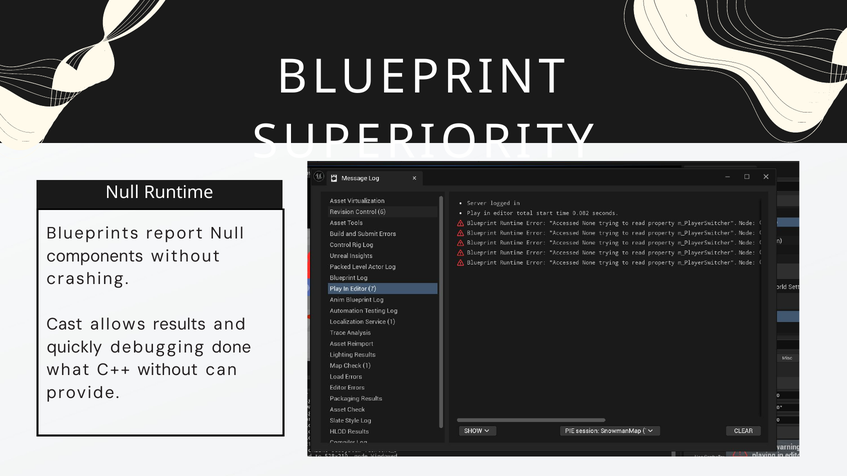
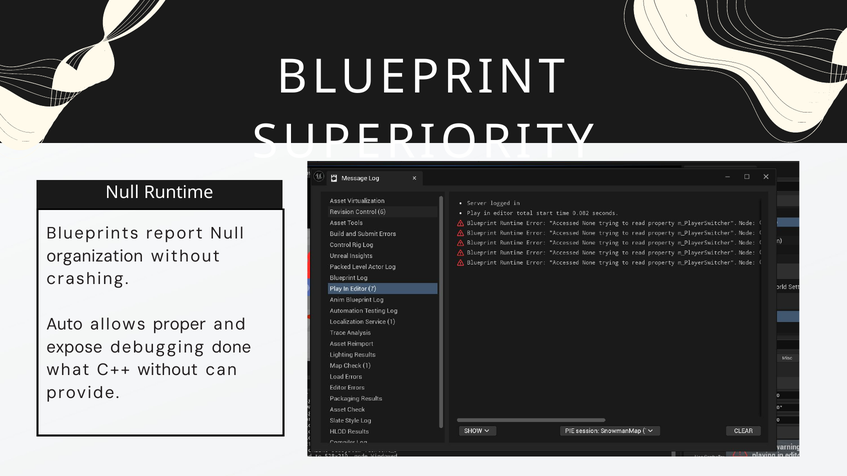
components: components -> organization (95, 256)
Cast: Cast -> Auto (65, 325)
results: results -> proper (179, 325)
quickly: quickly -> expose (74, 347)
